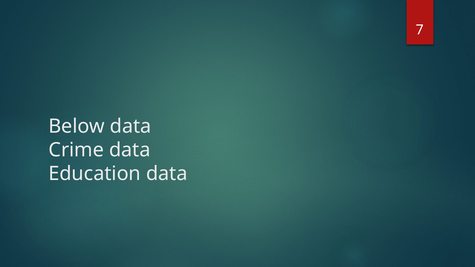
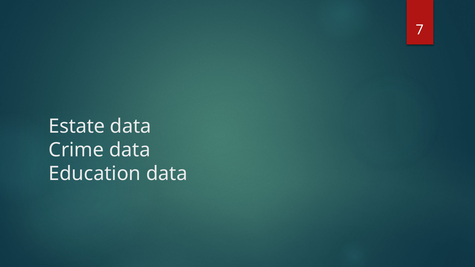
Below: Below -> Estate (77, 126)
